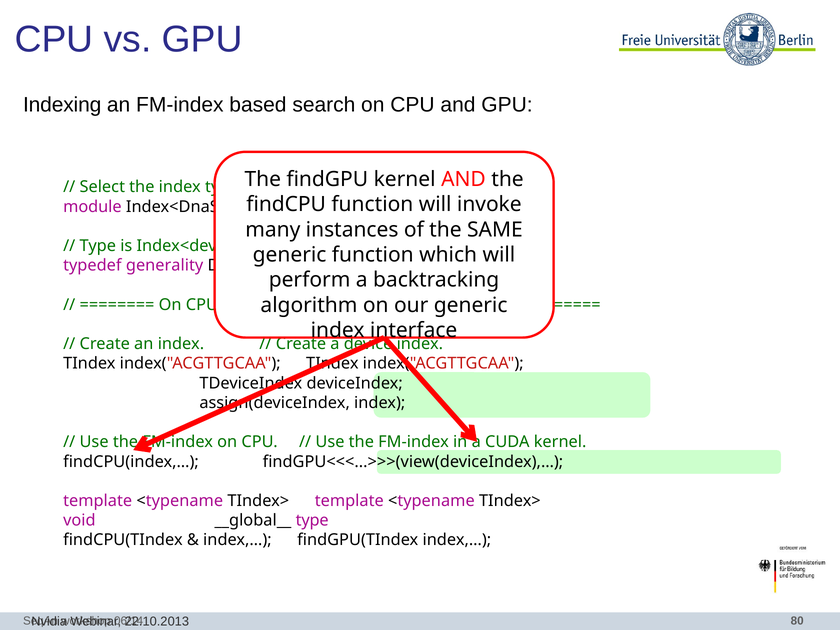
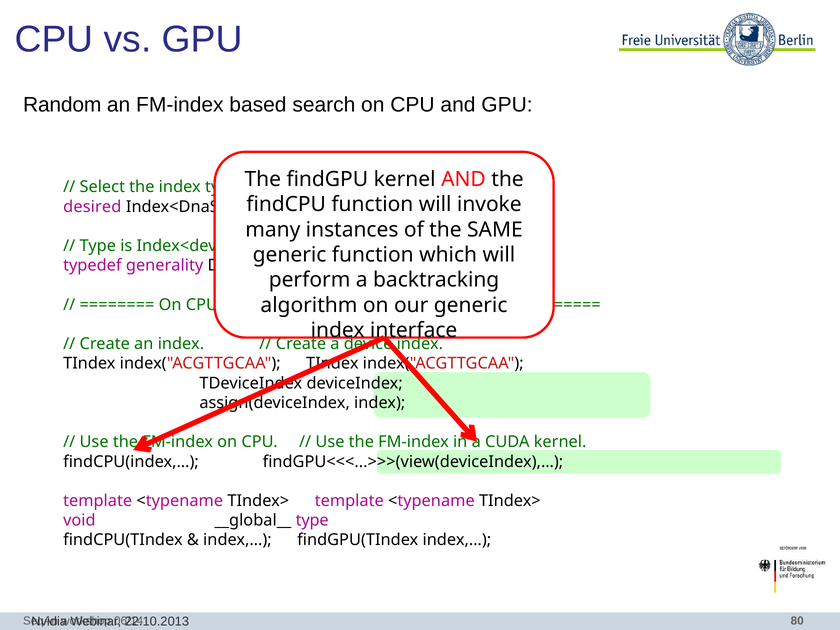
Indexing: Indexing -> Random (62, 105)
module: module -> desired (92, 207)
